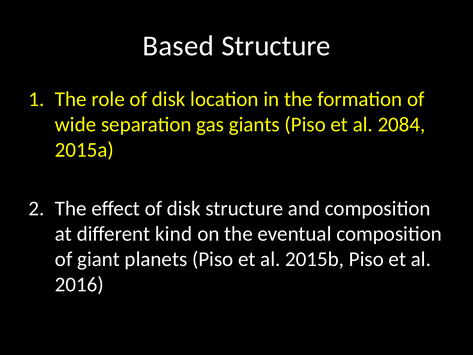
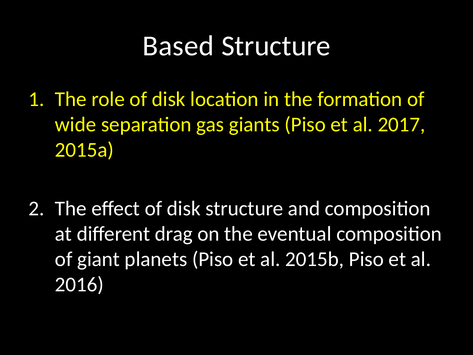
2084: 2084 -> 2017 (402, 124)
kind: kind -> drag (174, 234)
